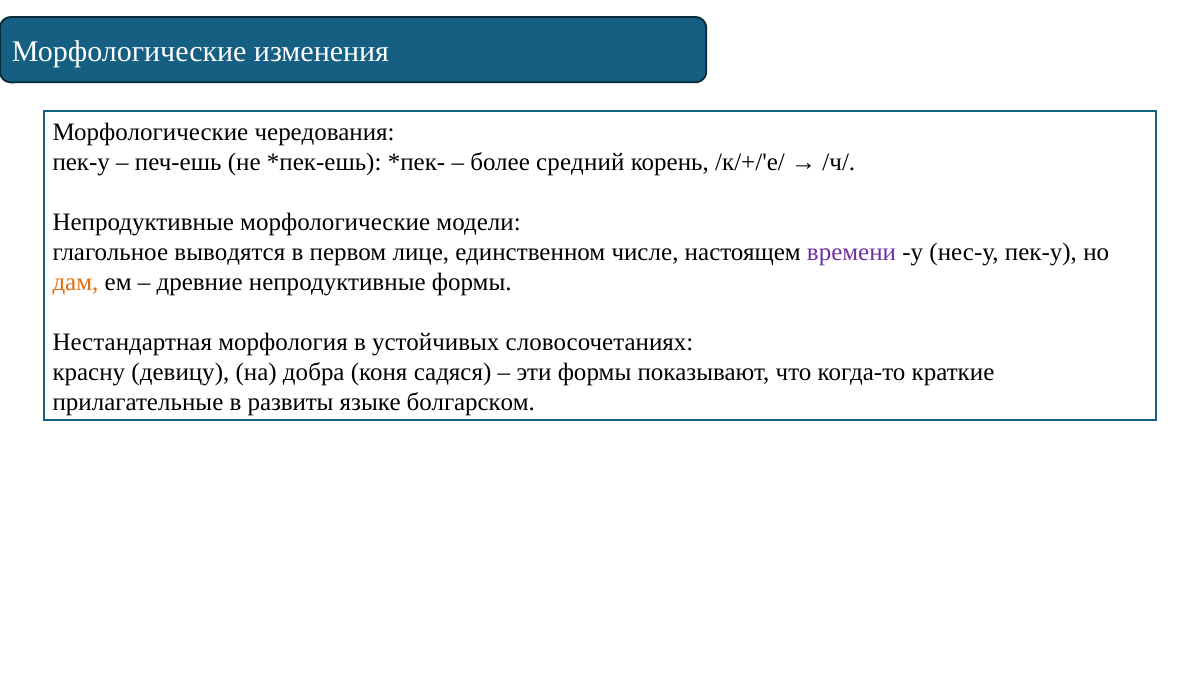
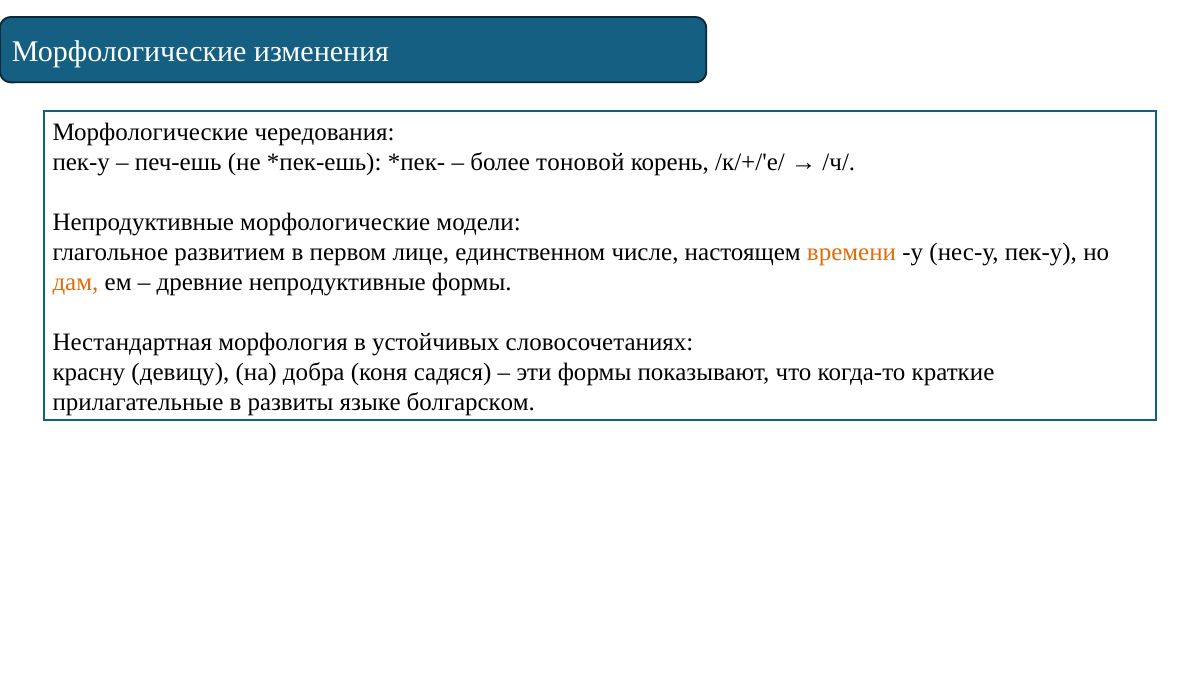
средний: средний -> тоновой (580, 162)
выводятся: выводятся -> развитием (230, 252)
времени colour: purple -> orange (852, 252)
